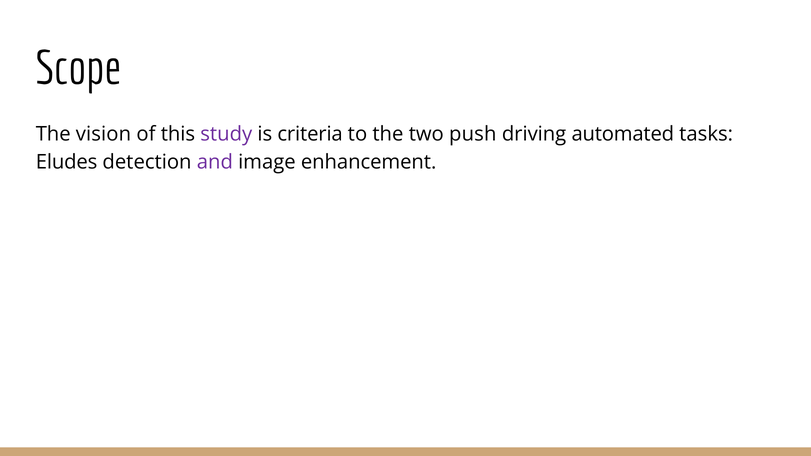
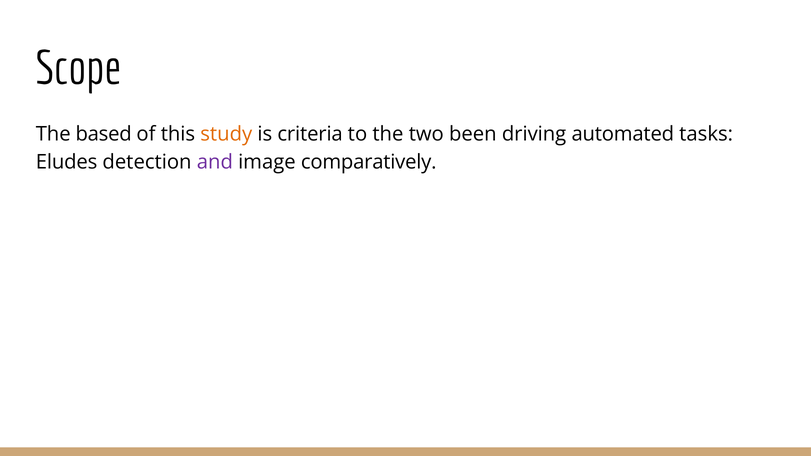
vision: vision -> based (104, 134)
study colour: purple -> orange (226, 134)
push: push -> been (473, 134)
enhancement: enhancement -> comparatively (369, 162)
